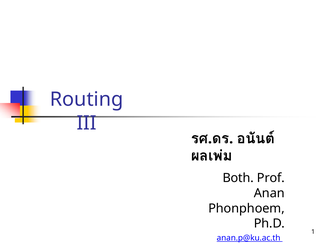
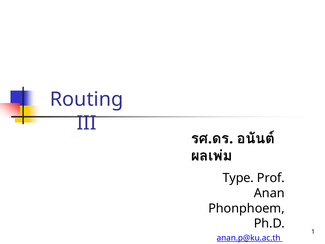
Both: Both -> Type (238, 178)
